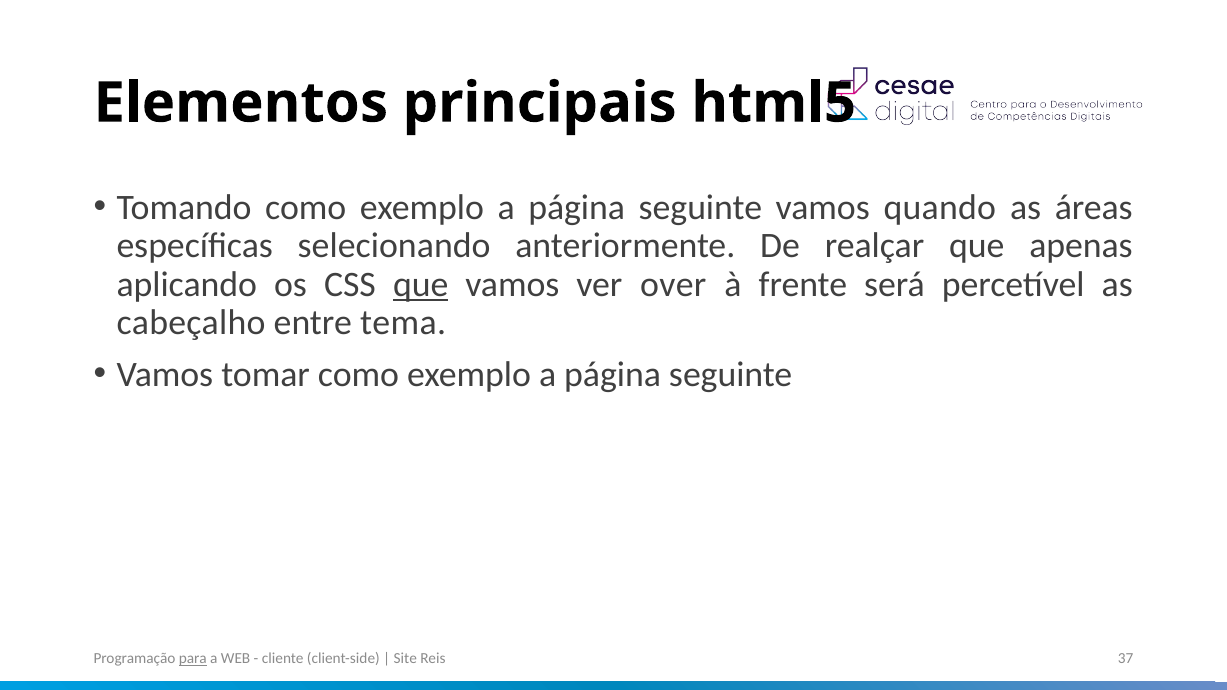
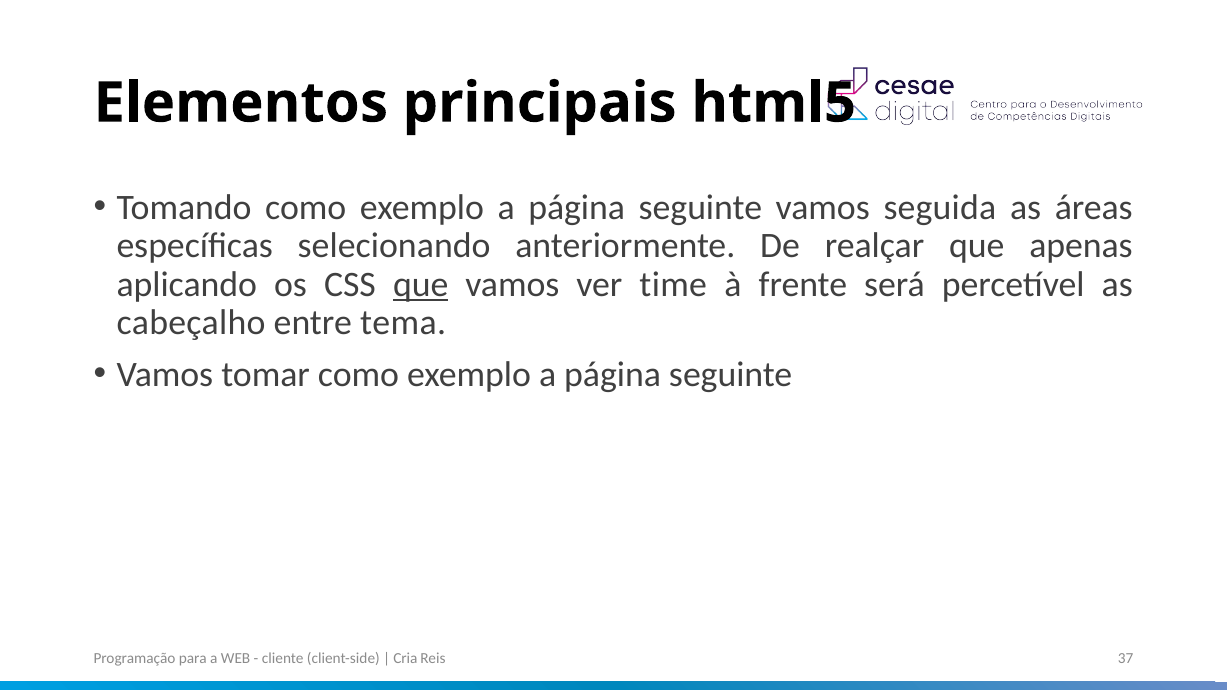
quando: quando -> seguida (940, 207)
over: over -> time (673, 285)
para underline: present -> none (193, 659)
Site: Site -> Cria (405, 659)
